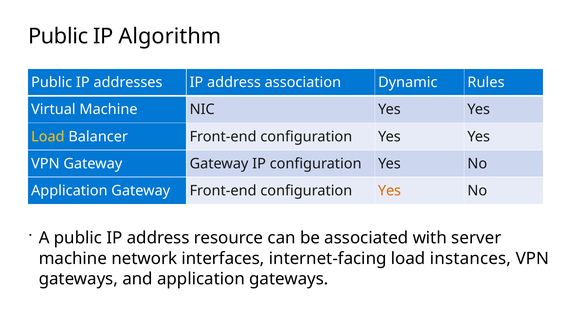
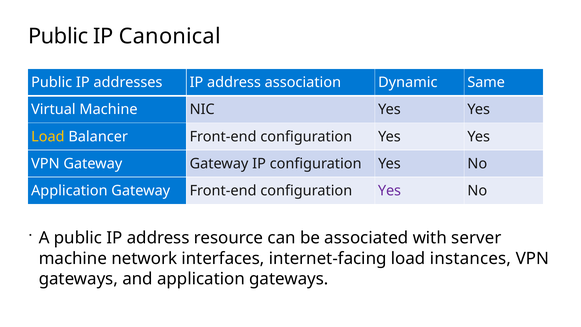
Algorithm: Algorithm -> Canonical (170, 36)
Rules: Rules -> Same (486, 82)
Yes colour: orange -> purple (389, 191)
